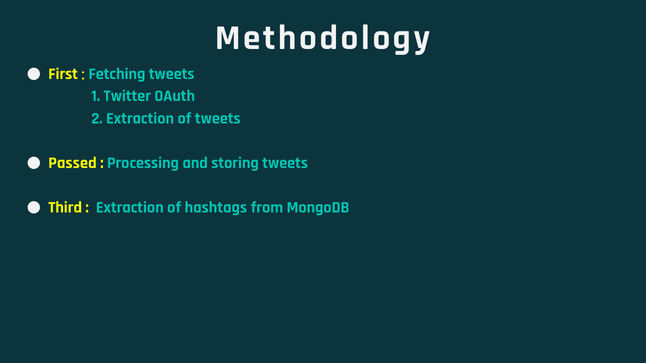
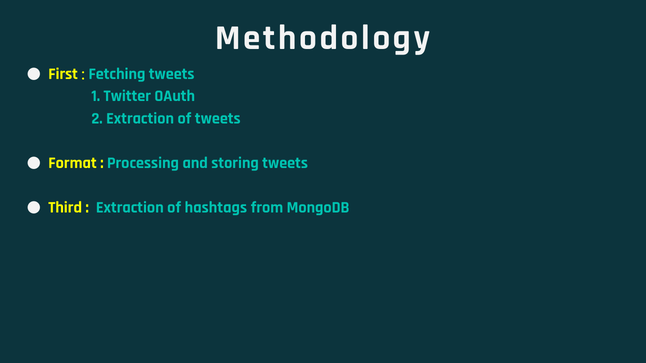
Passed: Passed -> Format (73, 163)
